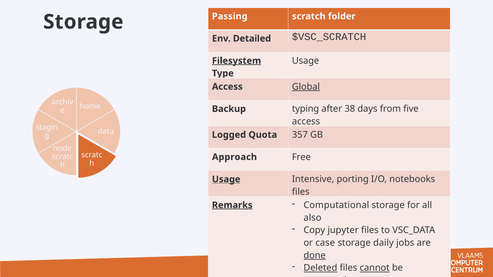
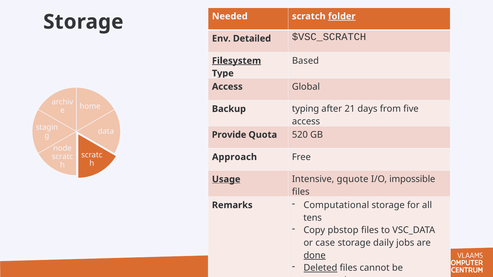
Passing: Passing -> Needed (230, 16)
folder underline: none -> present (342, 16)
Usage: Usage -> Based (305, 61)
Global underline: present -> none (306, 87)
38: 38 -> 21 (350, 109)
Logged: Logged -> Provide (229, 135)
357: 357 -> 520 (300, 135)
porting: porting -> gquote (353, 179)
notebooks: notebooks -> impossible (412, 179)
Remarks underline: present -> none (232, 205)
also: also -> tens (313, 218)
jupyter: jupyter -> pbstop (343, 231)
cannot underline: present -> none (375, 268)
